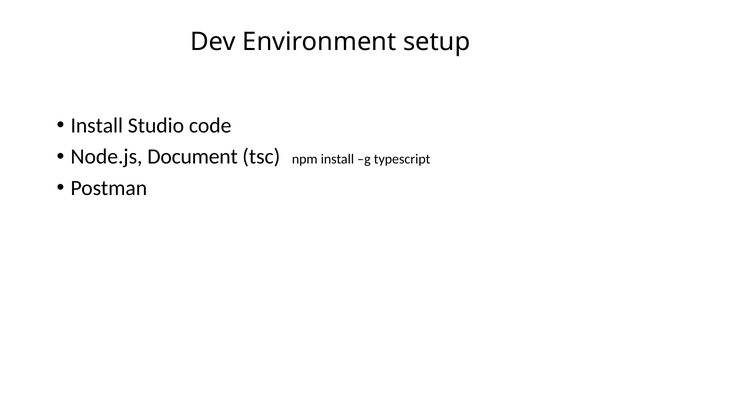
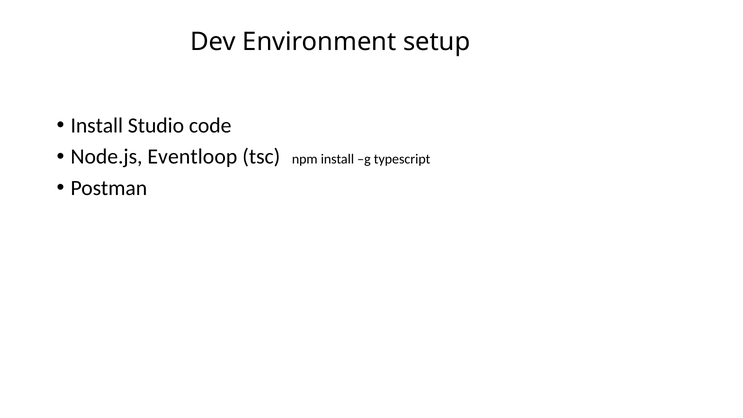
Document: Document -> Eventloop (192, 157)
